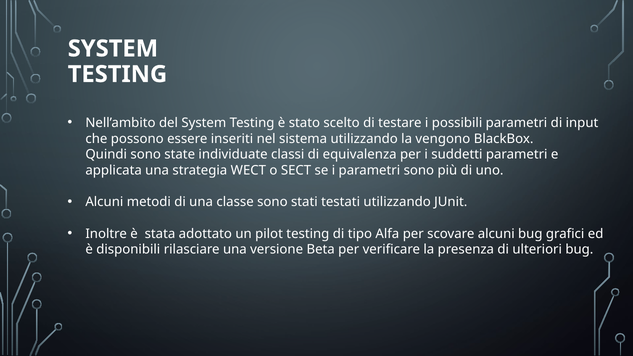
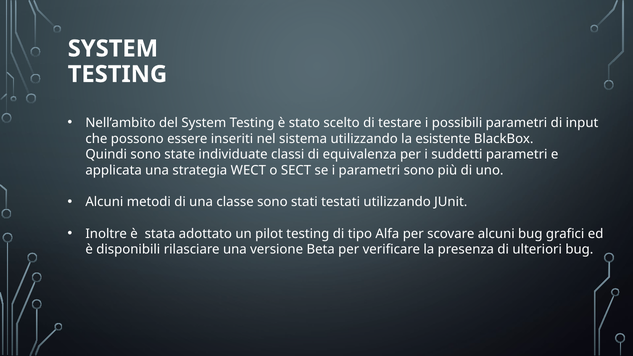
vengono: vengono -> esistente (443, 139)
